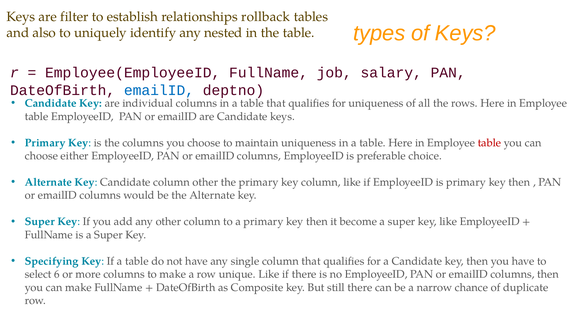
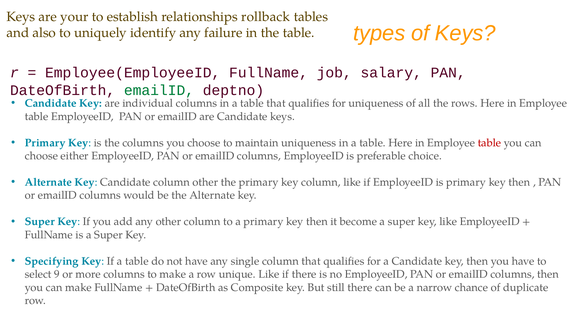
filter: filter -> your (74, 17)
nested: nested -> failure (223, 33)
emailID colour: blue -> green (159, 90)
6: 6 -> 9 (57, 274)
